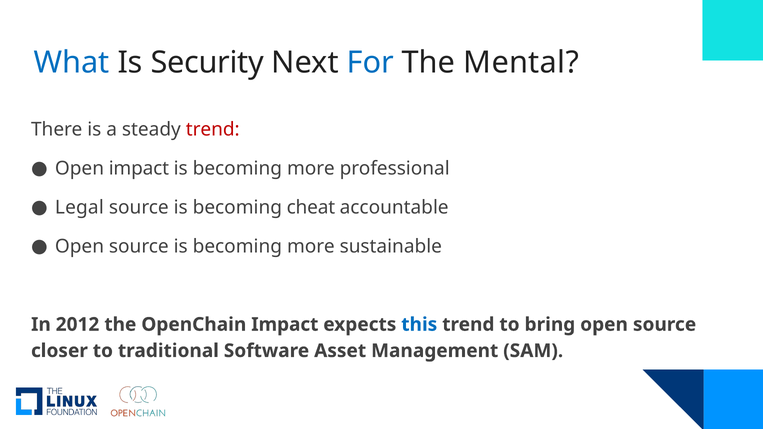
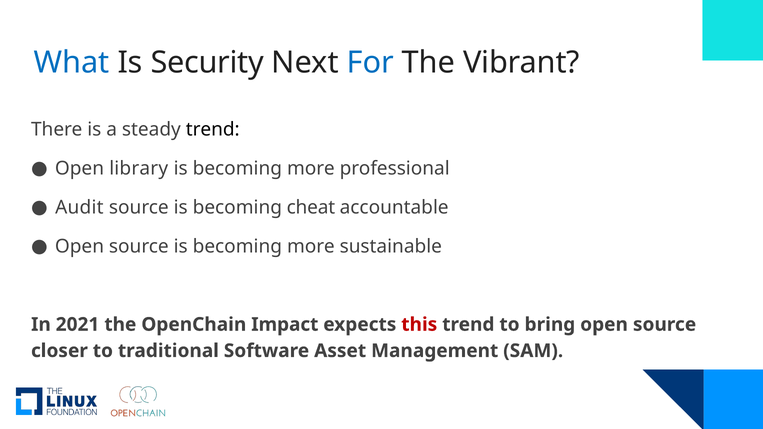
Mental: Mental -> Vibrant (521, 62)
trend colour: red -> black (213, 130)
Open impact: impact -> library (139, 169)
Legal: Legal -> Audit (79, 208)
2012: 2012 -> 2021 (78, 325)
this colour: blue -> red (419, 325)
